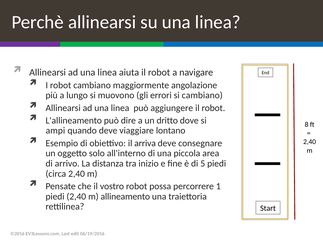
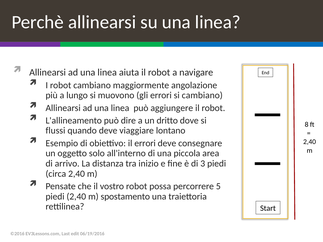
ampi: ampi -> flussi (55, 131)
il arriva: arriva -> errori (145, 143)
5: 5 -> 3 (203, 164)
1: 1 -> 5 (218, 186)
allineamento: allineamento -> spostamento (125, 197)
